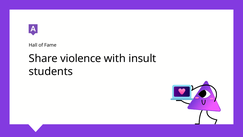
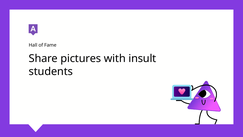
violence: violence -> pictures (81, 58)
